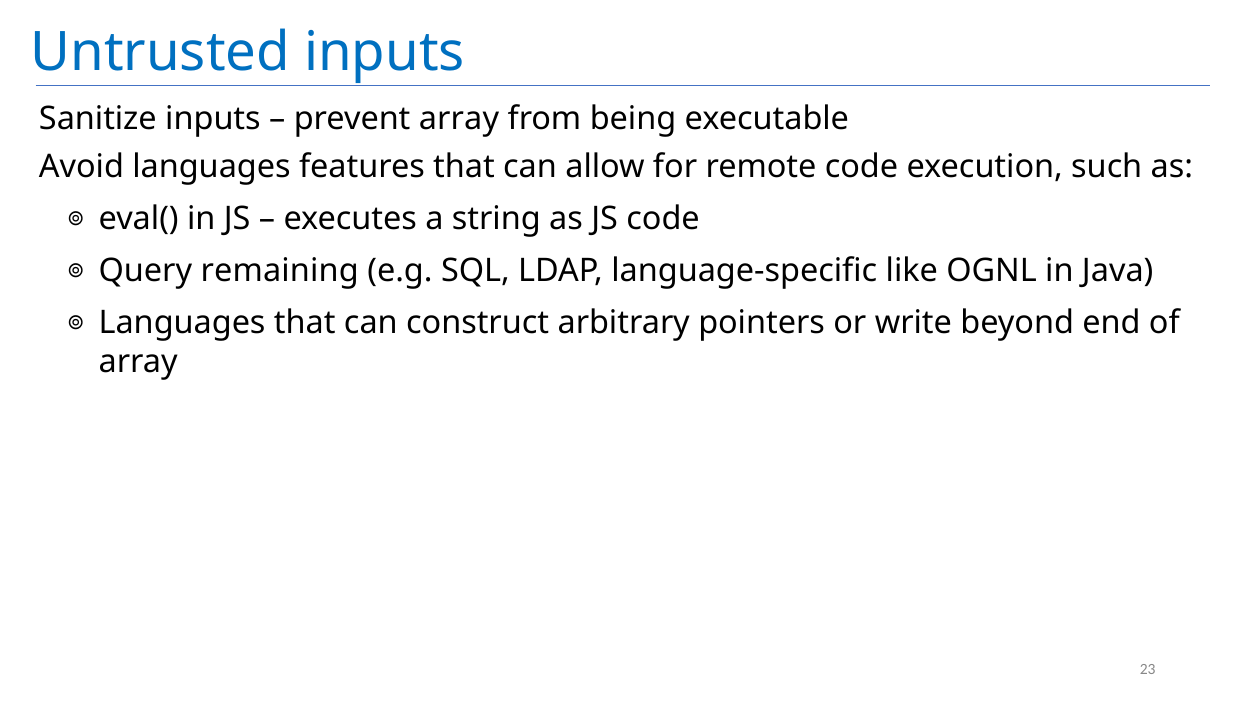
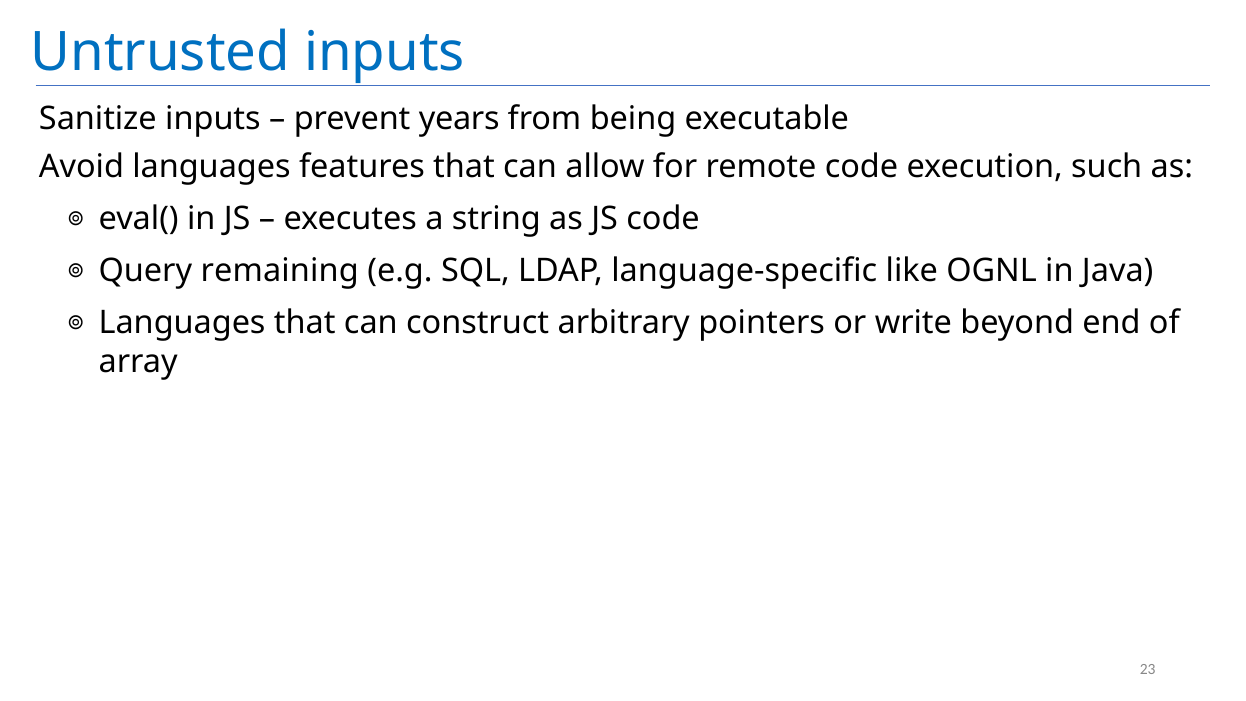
prevent array: array -> years (459, 118)
